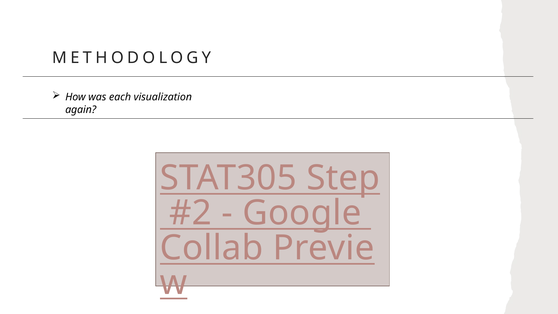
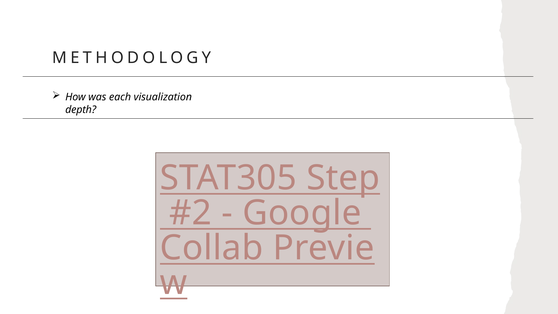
again: again -> depth (81, 110)
